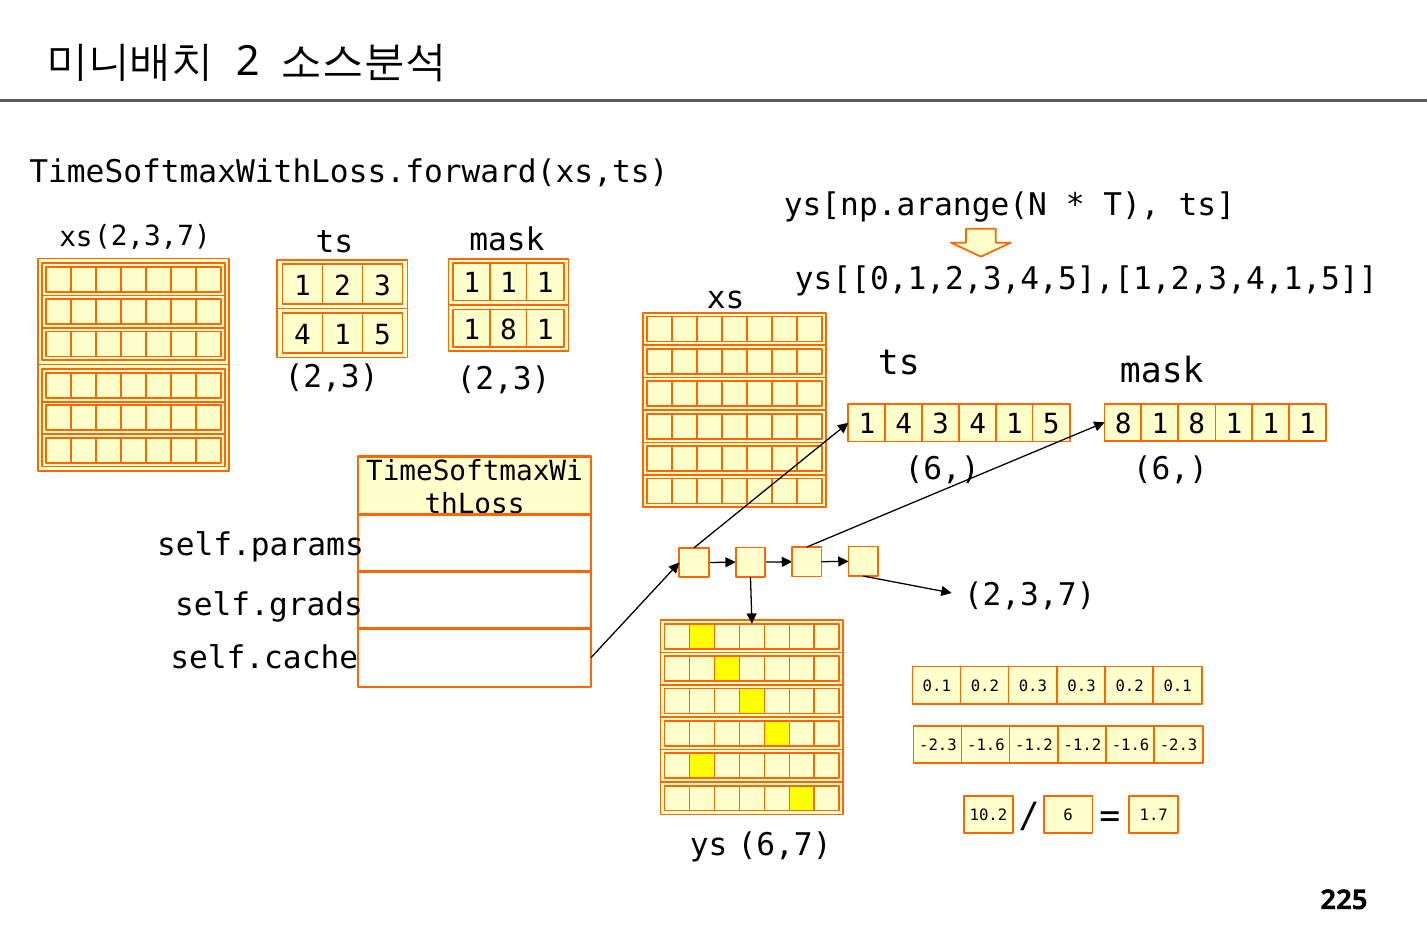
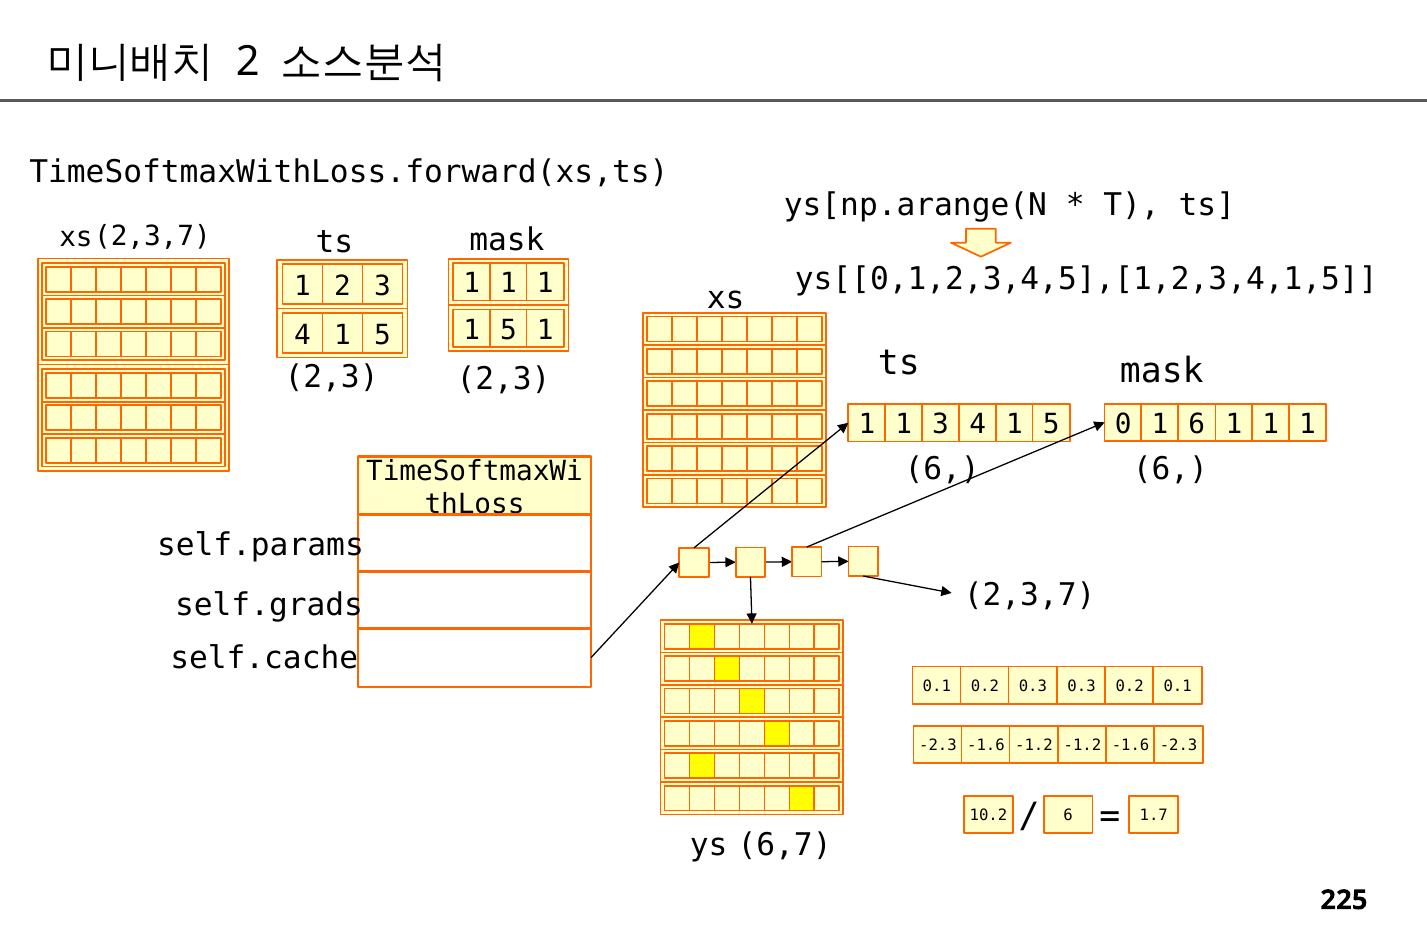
5 1 8: 8 -> 5 (508, 330)
4: 4 -> 1 (904, 424)
3 8: 8 -> 0 (1123, 424)
8: 8 -> 6 (1197, 424)
